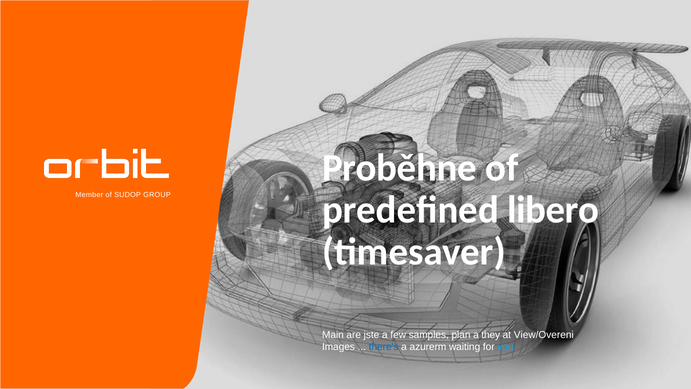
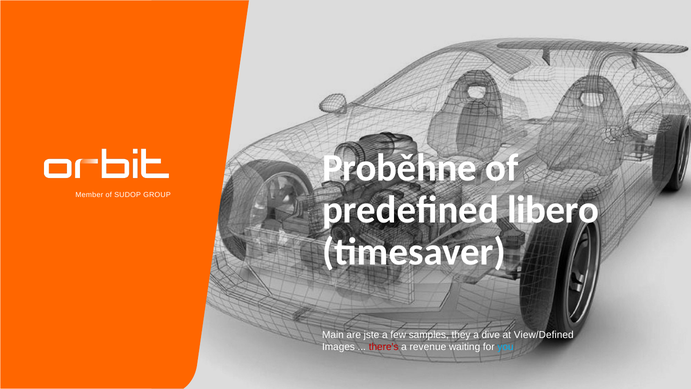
plan: plan -> they (461, 335)
they: they -> dive (491, 335)
View/Overeni: View/Overeni -> View/Defined (544, 335)
there's colour: blue -> red (384, 347)
azurerm: azurerm -> revenue (428, 347)
